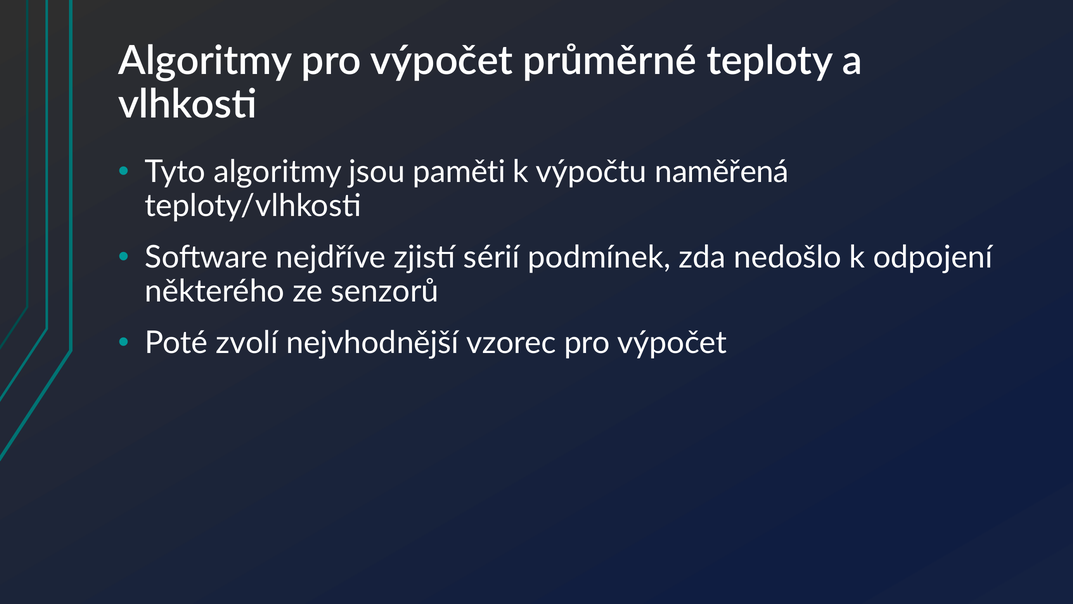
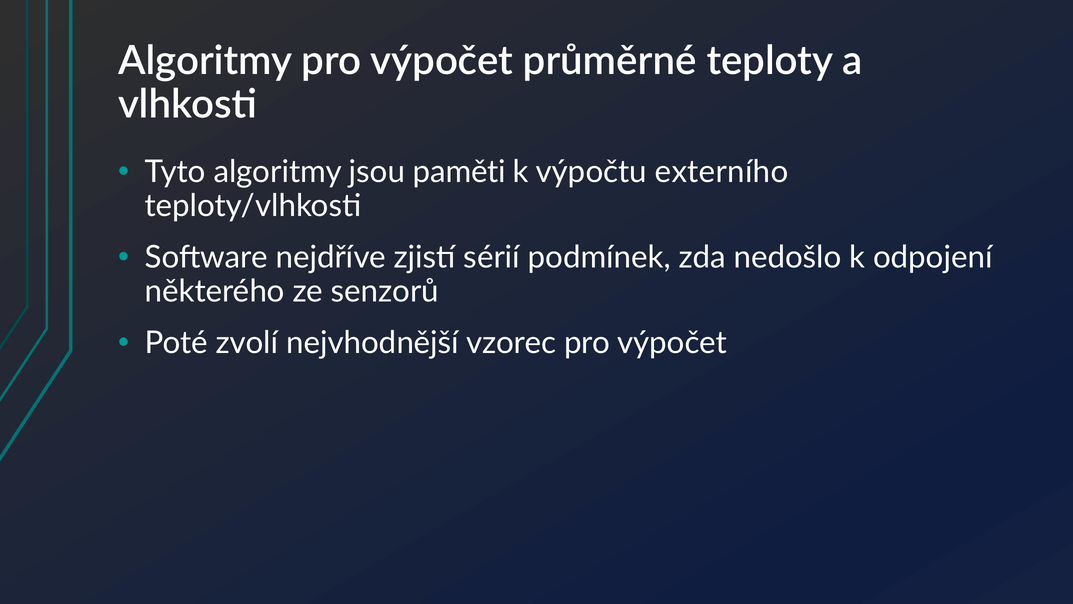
naměřená: naměřená -> externího (722, 172)
